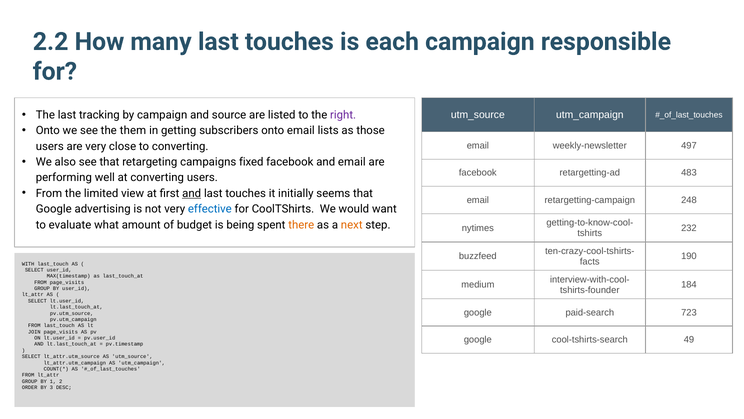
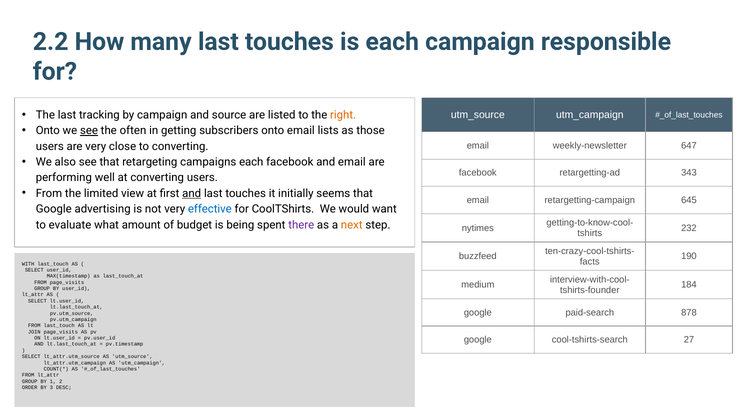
right colour: purple -> orange (343, 115)
see underline: none -> present (89, 130)
them: them -> often (133, 130)
497: 497 -> 647 (689, 145)
campaigns fixed: fixed -> each (251, 162)
483: 483 -> 343 (689, 173)
248: 248 -> 645 (689, 200)
there colour: orange -> purple (301, 224)
723: 723 -> 878 (689, 312)
49: 49 -> 27 (689, 339)
